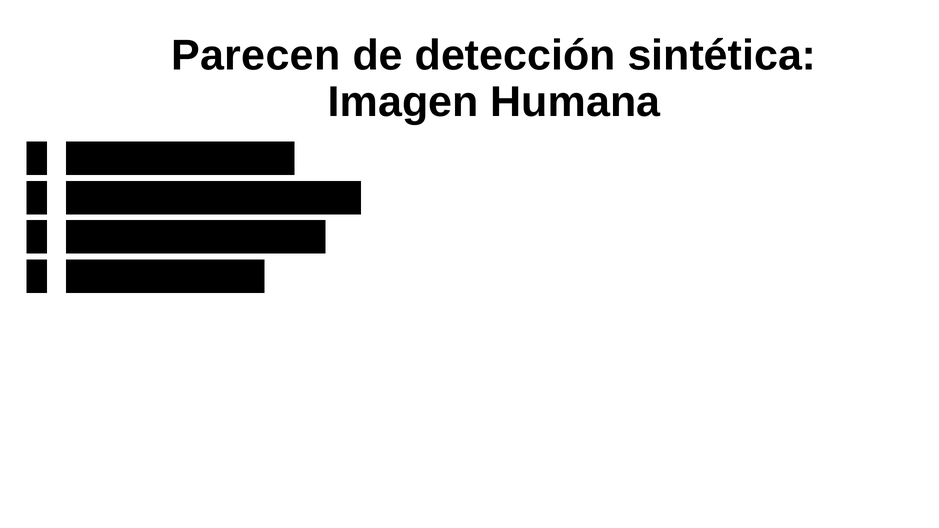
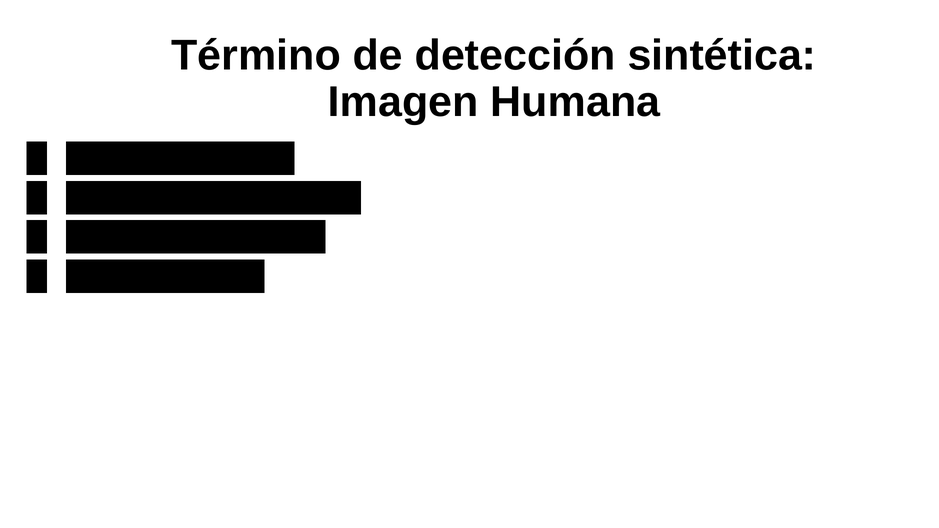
Parecen: Parecen -> Término (256, 56)
